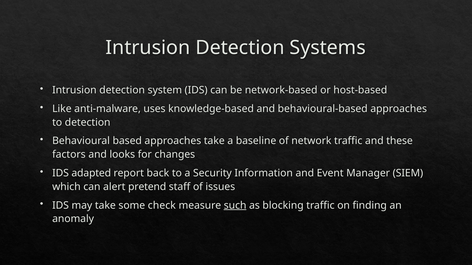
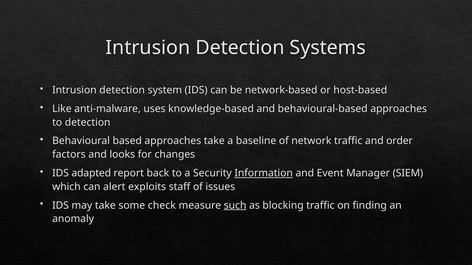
these: these -> order (400, 141)
Information underline: none -> present (264, 173)
pretend: pretend -> exploits (147, 187)
